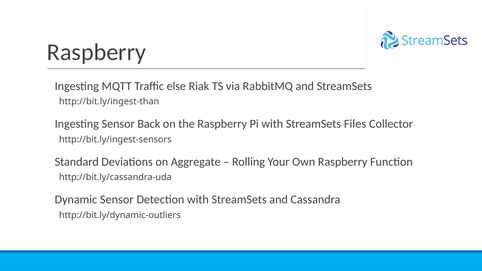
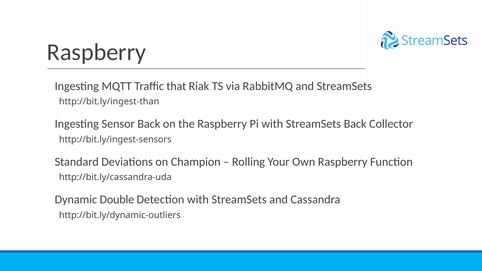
else: else -> that (176, 86)
StreamSets Files: Files -> Back (355, 124)
Aggregate: Aggregate -> Champion (196, 162)
Dynamic Sensor: Sensor -> Double (117, 200)
